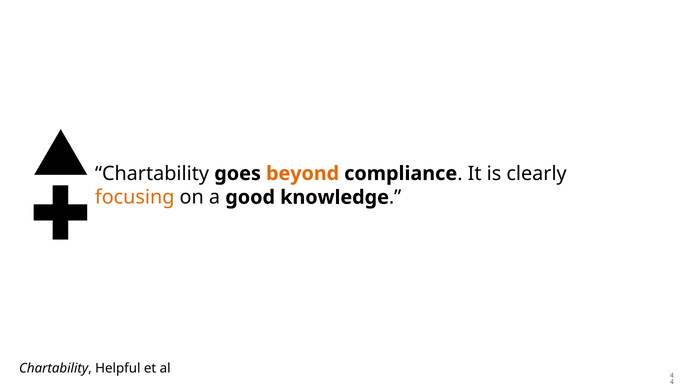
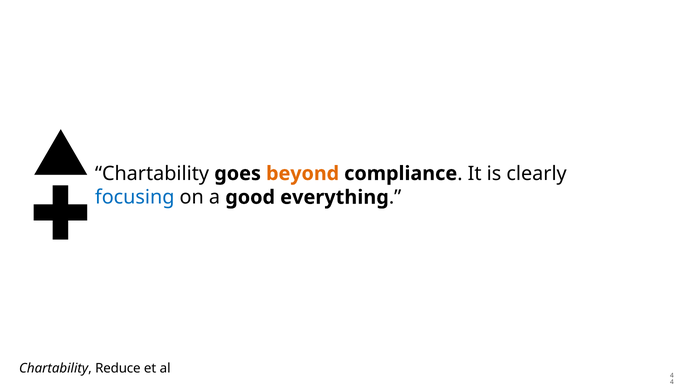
focusing colour: orange -> blue (135, 197)
knowledge: knowledge -> everything (334, 197)
Helpful: Helpful -> Reduce (118, 369)
